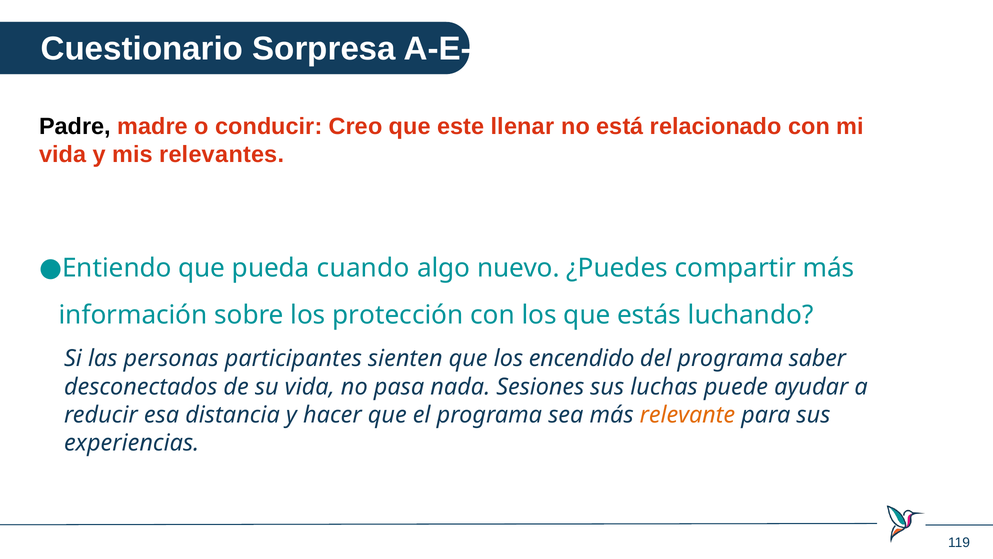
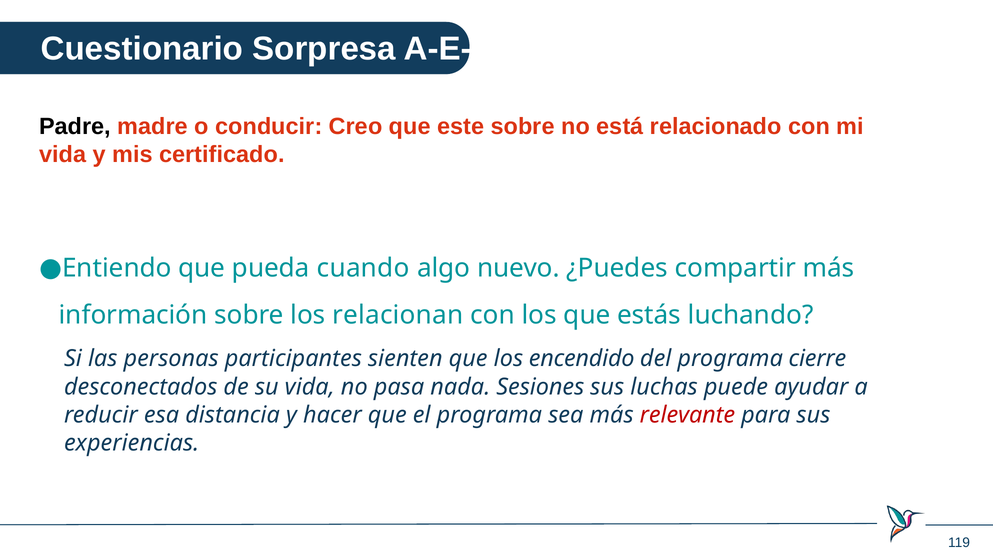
este llenar: llenar -> sobre (523, 126)
relevantes: relevantes -> certificado (222, 154)
protección: protección -> relacionan (398, 315)
saber: saber -> cierre (817, 358)
relevante colour: orange -> red (687, 415)
